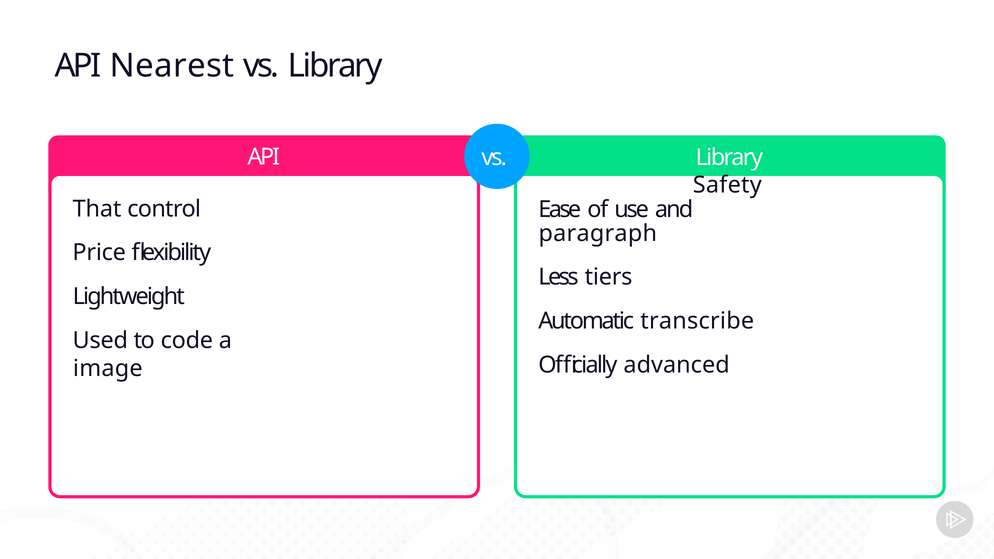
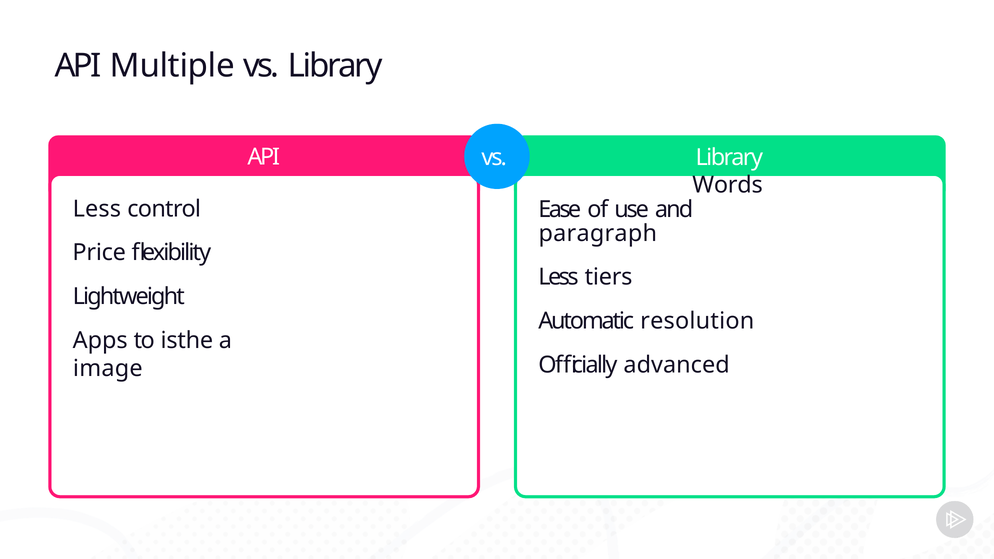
Nearest: Nearest -> Multiple (172, 66)
Safety: Safety -> Words (728, 185)
That: That -> Less (97, 209)
transcribe: transcribe -> resolution (697, 321)
Used: Used -> Apps (100, 341)
code: code -> isthe (187, 341)
